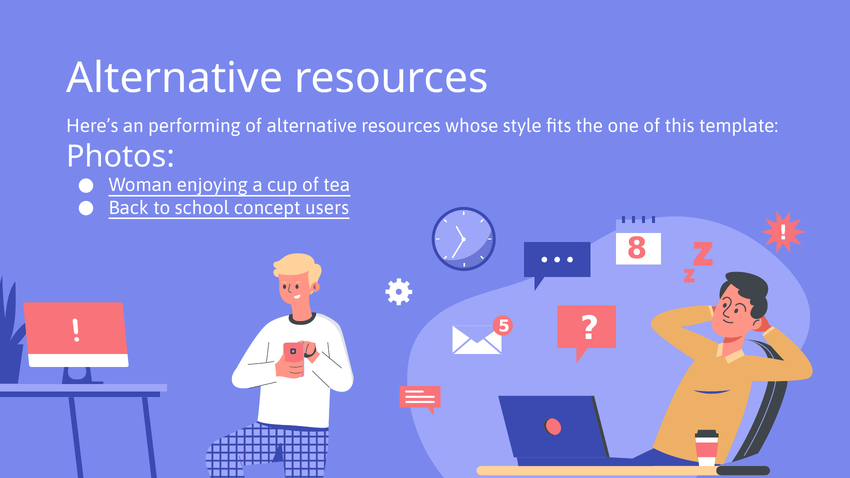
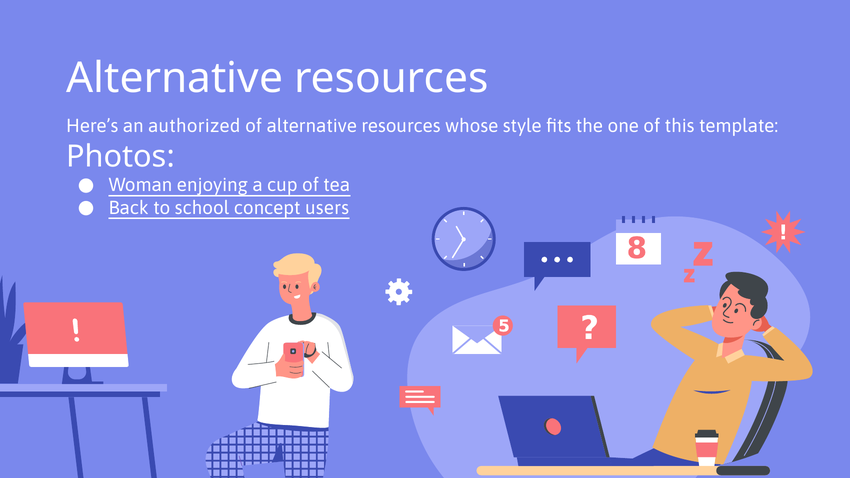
performing: performing -> authorized (194, 126)
